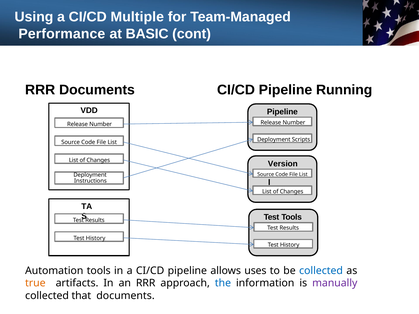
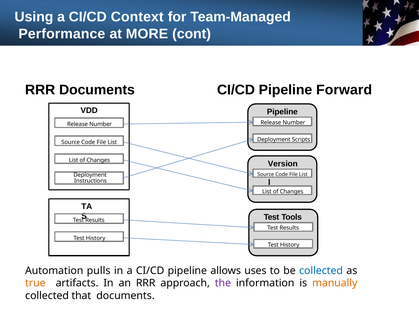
Multiple: Multiple -> Context (137, 17)
BASIC: BASIC -> MORE (147, 34)
Running: Running -> Forward (344, 90)
Automation tools: tools -> pulls (99, 271)
the colour: blue -> purple (223, 283)
manually colour: purple -> orange (335, 283)
